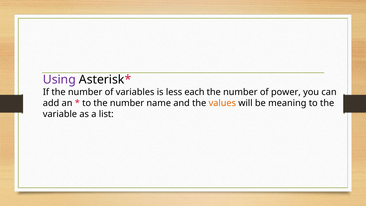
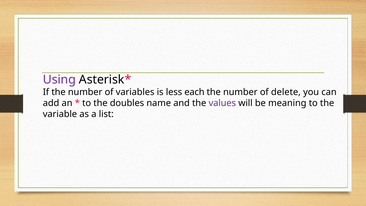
power: power -> delete (286, 92)
to the number: number -> doubles (127, 103)
values colour: orange -> purple (222, 103)
